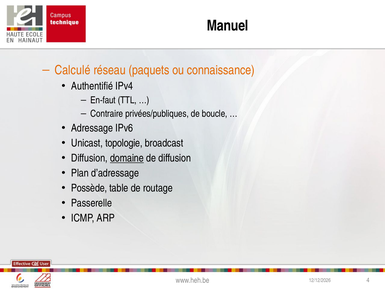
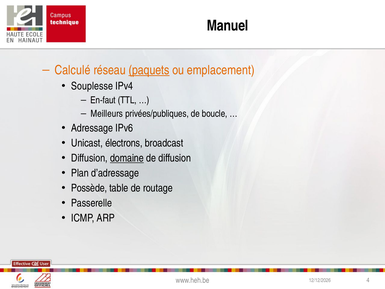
paquets underline: none -> present (149, 70)
connaissance: connaissance -> emplacement (221, 70)
Authentifié: Authentifié -> Souplesse (92, 86)
Contraire: Contraire -> Meilleurs (107, 114)
topologie: topologie -> électrons (124, 143)
